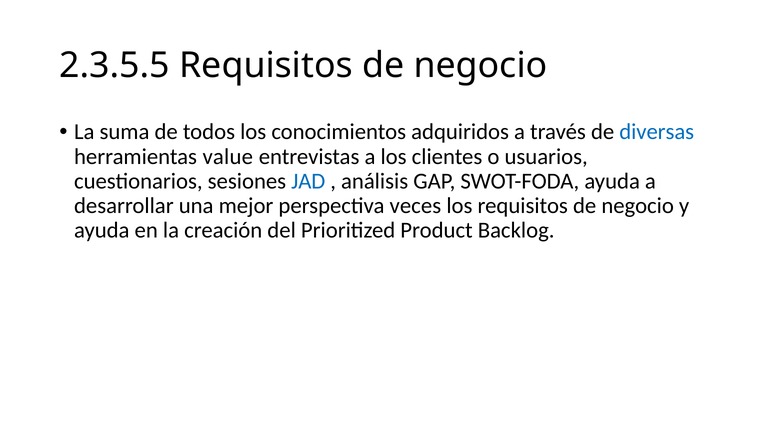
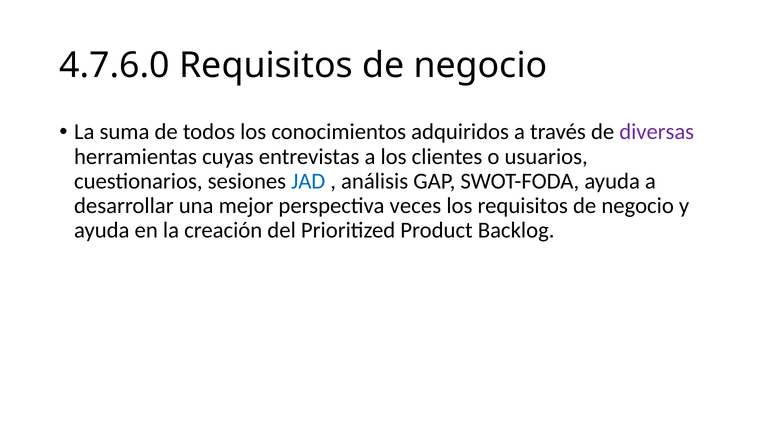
2.3.5.5: 2.3.5.5 -> 4.7.6.0 (115, 66)
diversas colour: blue -> purple (657, 132)
value: value -> cuyas (228, 156)
